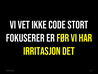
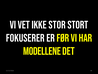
CODE: CODE -> STOR (57, 25)
IRRITASJON: IRRITASJON -> MODELLENE (42, 51)
